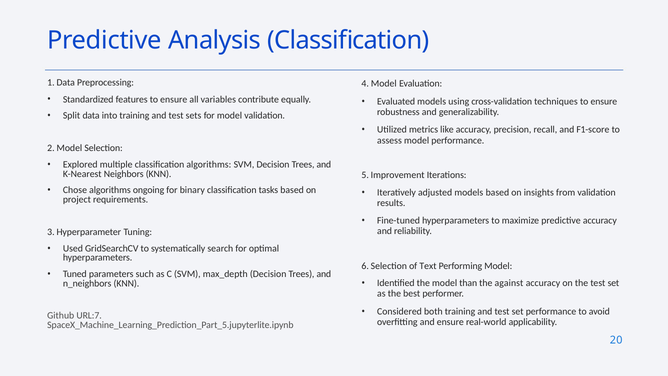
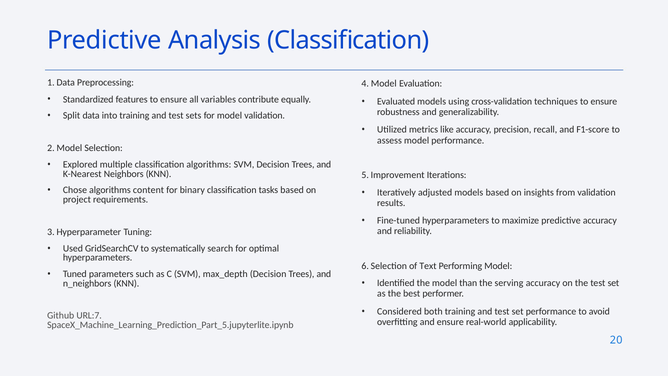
ongoing: ongoing -> content (148, 190)
against: against -> serving (509, 283)
